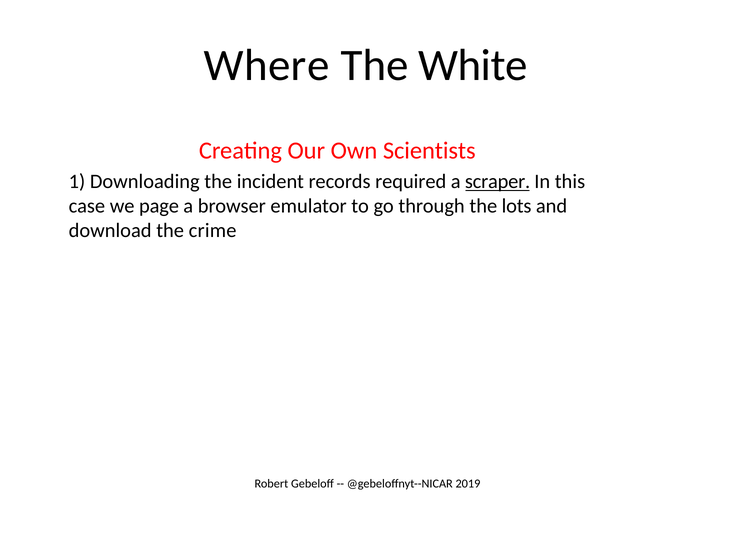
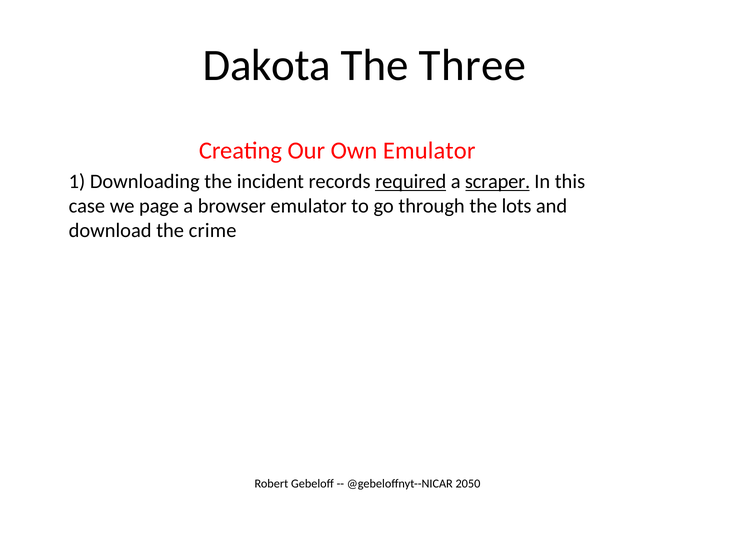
Where: Where -> Dakota (267, 65)
White: White -> Three (473, 65)
Own Scientists: Scientists -> Emulator (429, 151)
required underline: none -> present (411, 182)
2019: 2019 -> 2050 (468, 484)
